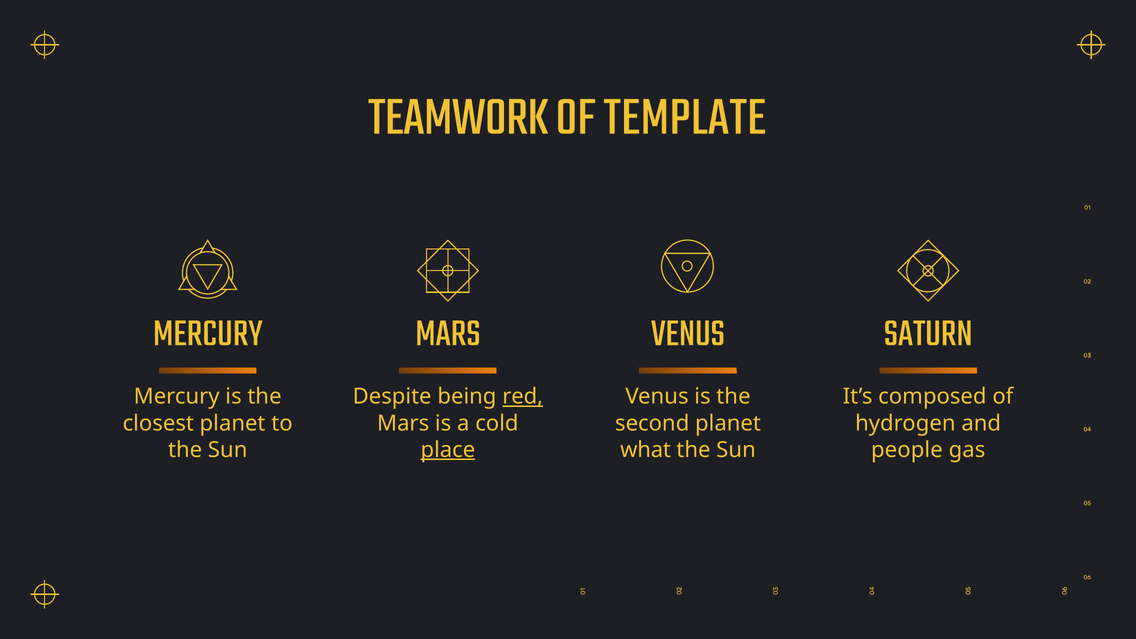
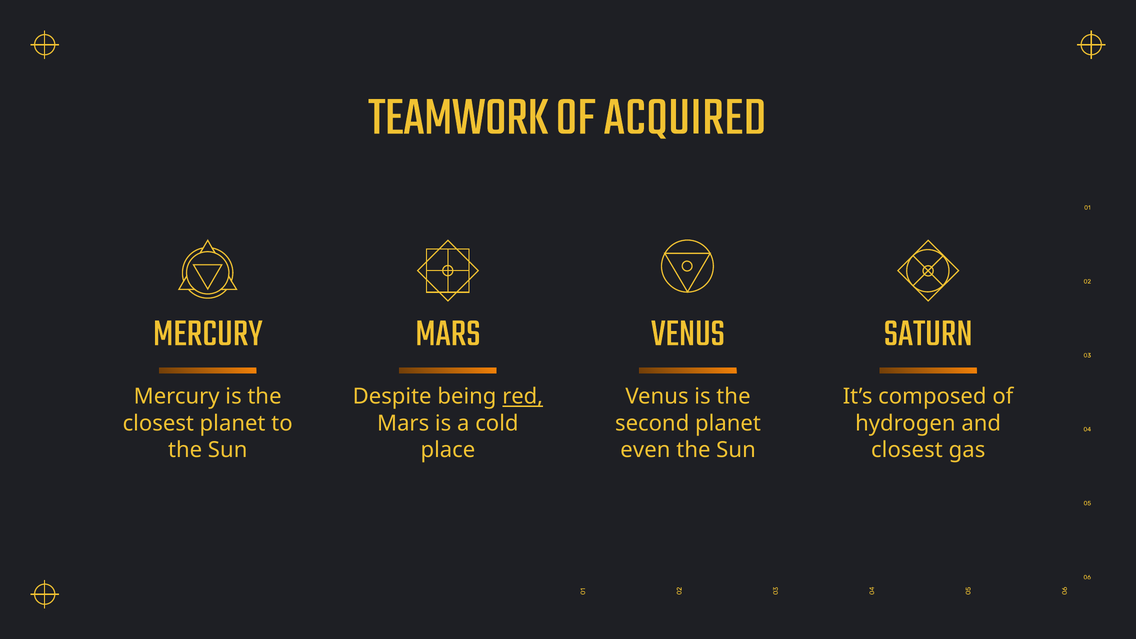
TEMPLATE: TEMPLATE -> ACQUIRED (685, 115)
place underline: present -> none (448, 450)
what: what -> even (645, 450)
people: people -> closest (907, 450)
